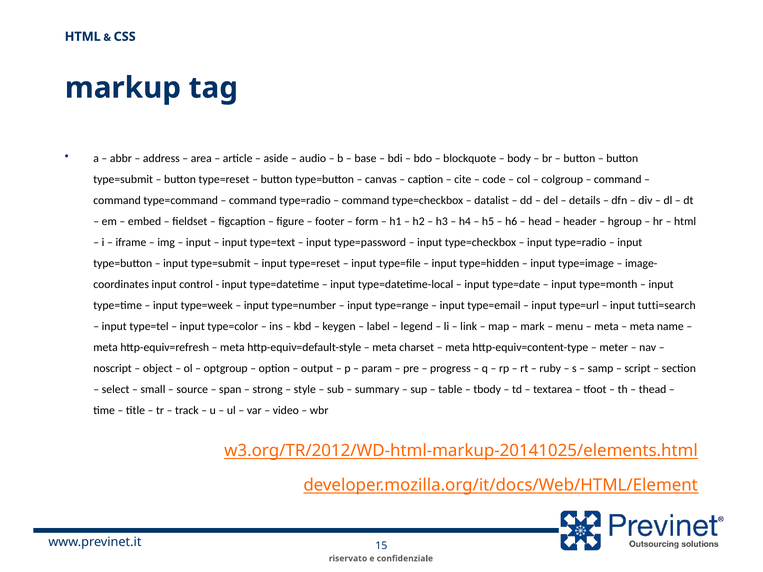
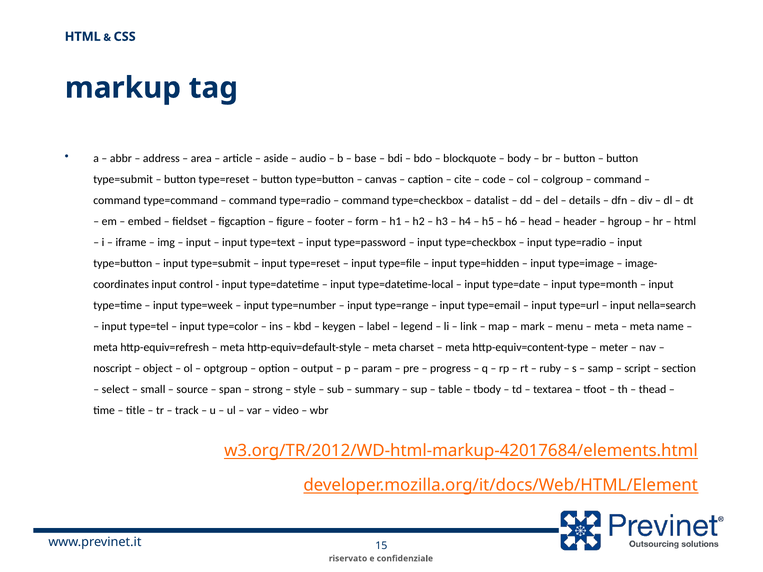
tutti=search: tutti=search -> nella=search (667, 306)
w3.org/TR/2012/WD-html-markup-20141025/elements.html: w3.org/TR/2012/WD-html-markup-20141025/elements.html -> w3.org/TR/2012/WD-html-markup-42017684/elements.html (461, 451)
